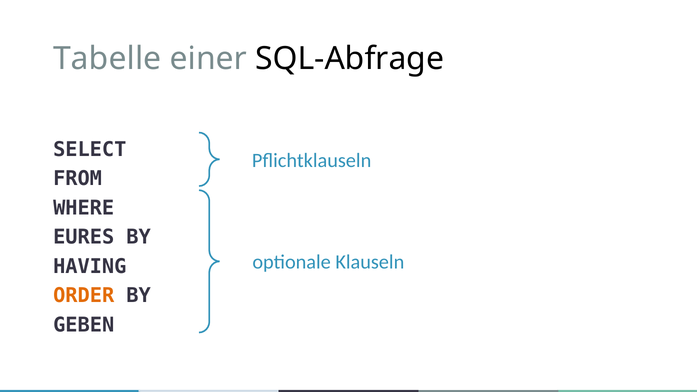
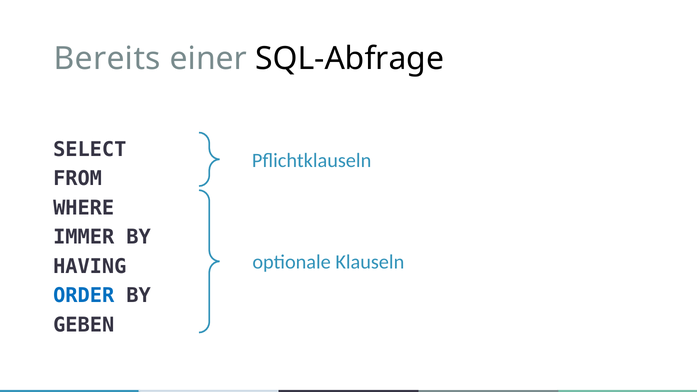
Tabelle: Tabelle -> Bereits (107, 59)
EURES: EURES -> IMMER (84, 237)
ORDER colour: orange -> blue (84, 296)
